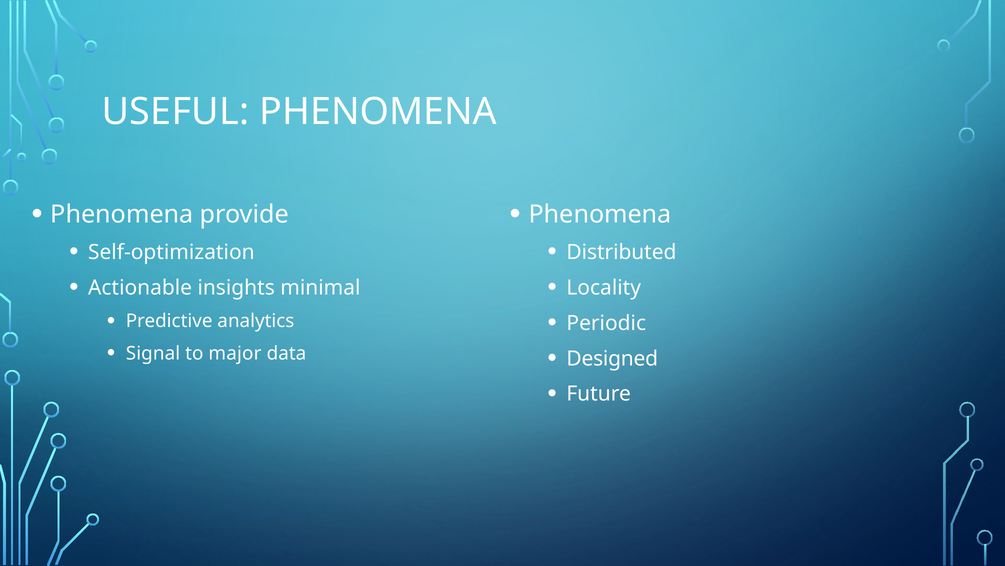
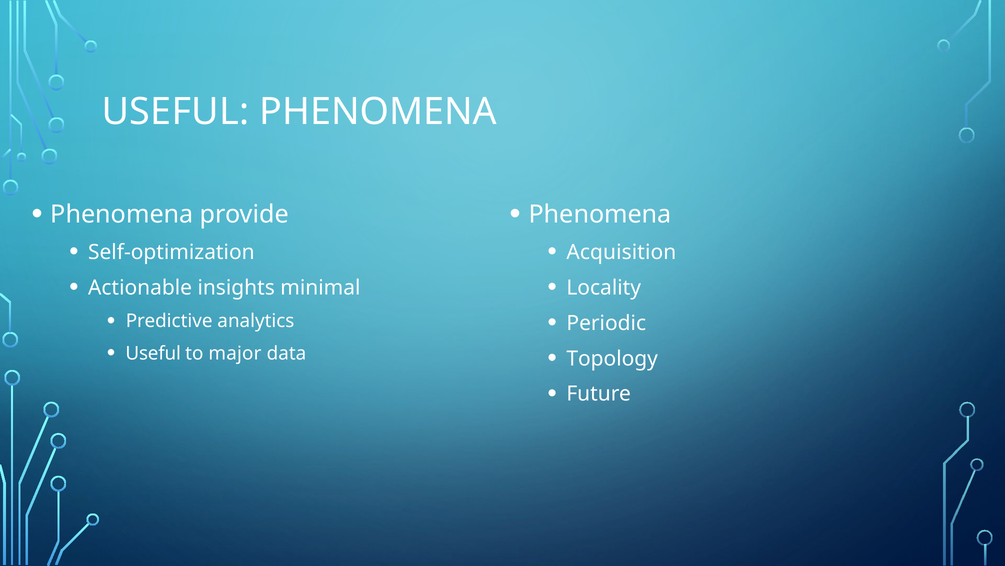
Distributed: Distributed -> Acquisition (621, 252)
Signal: Signal -> Useful (153, 353)
Designed: Designed -> Topology (612, 358)
